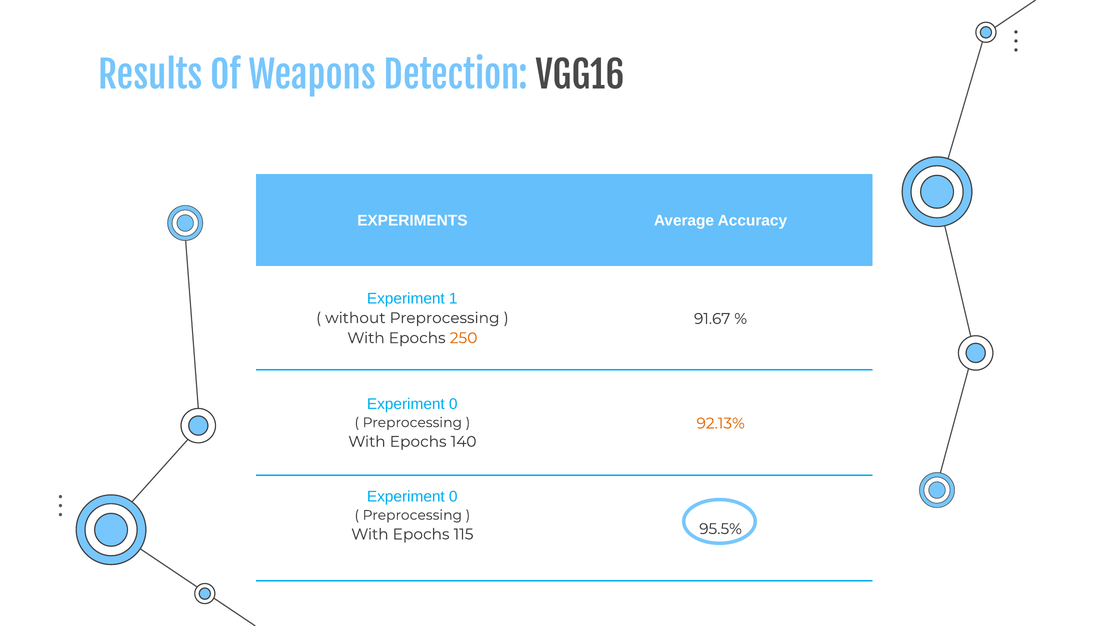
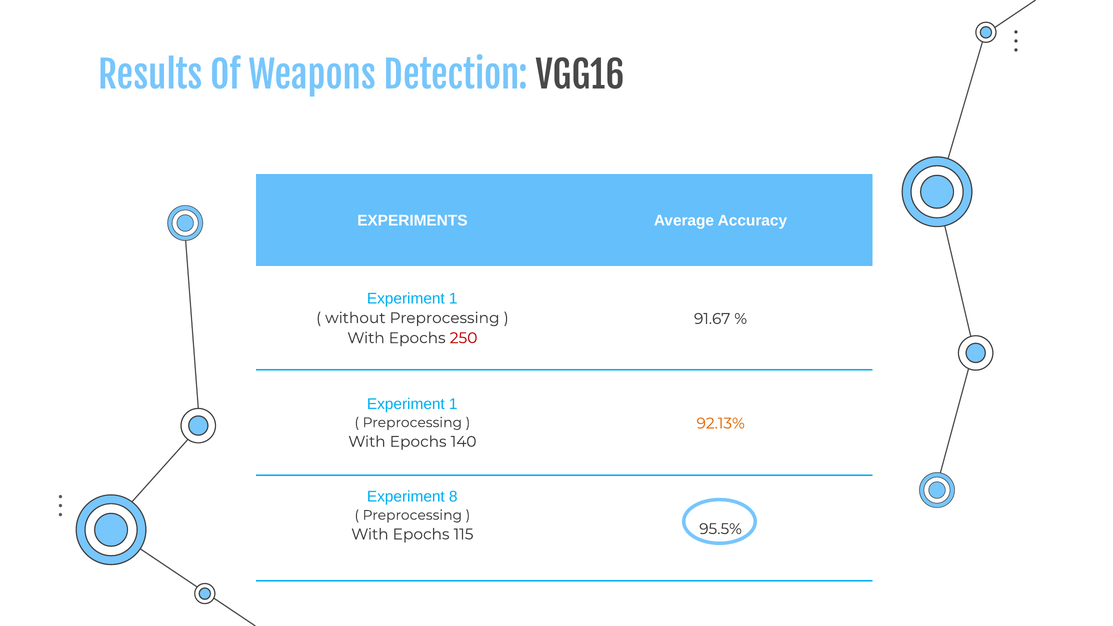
250 colour: orange -> red (464, 338)
0: 0 -> 1 (453, 404)
0: 0 -> 8 (453, 497)
